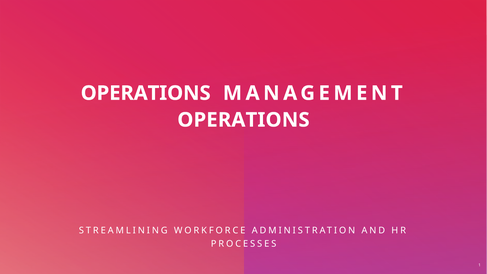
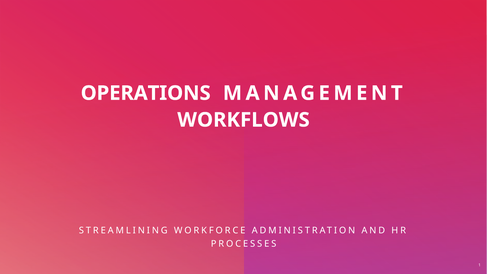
OPERATIONS: OPERATIONS -> WORKFLOWS (244, 120)
